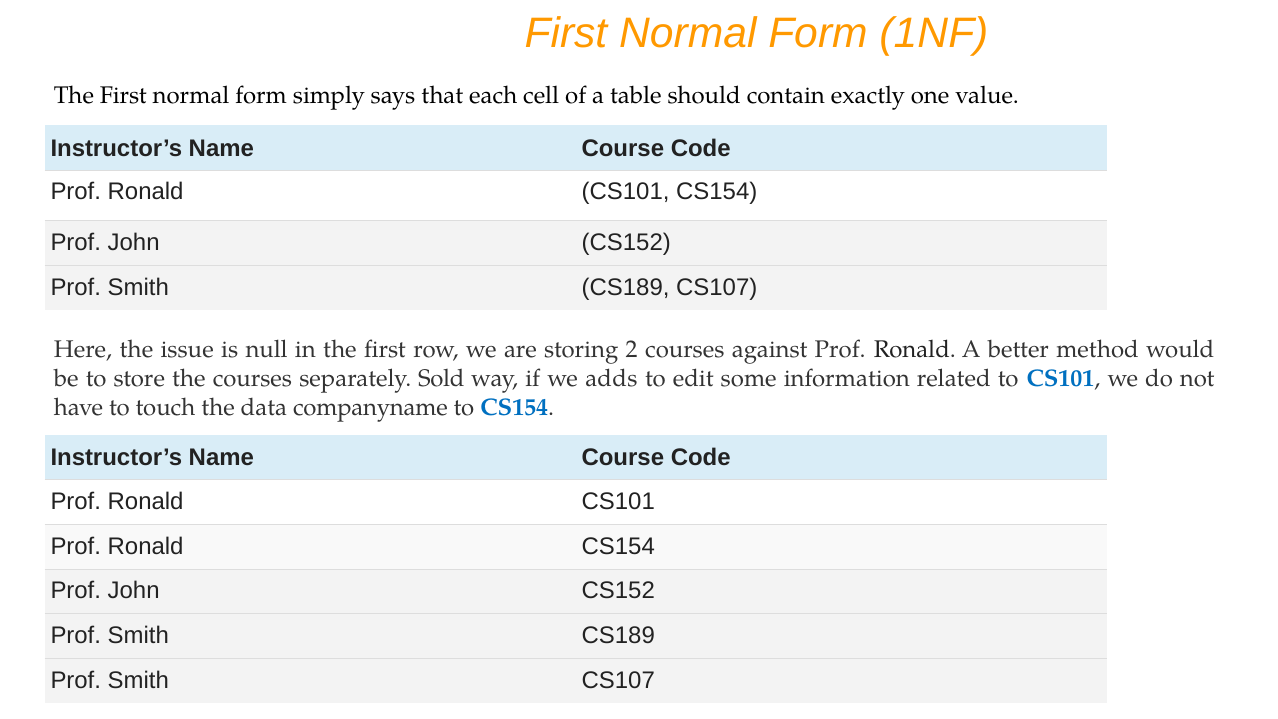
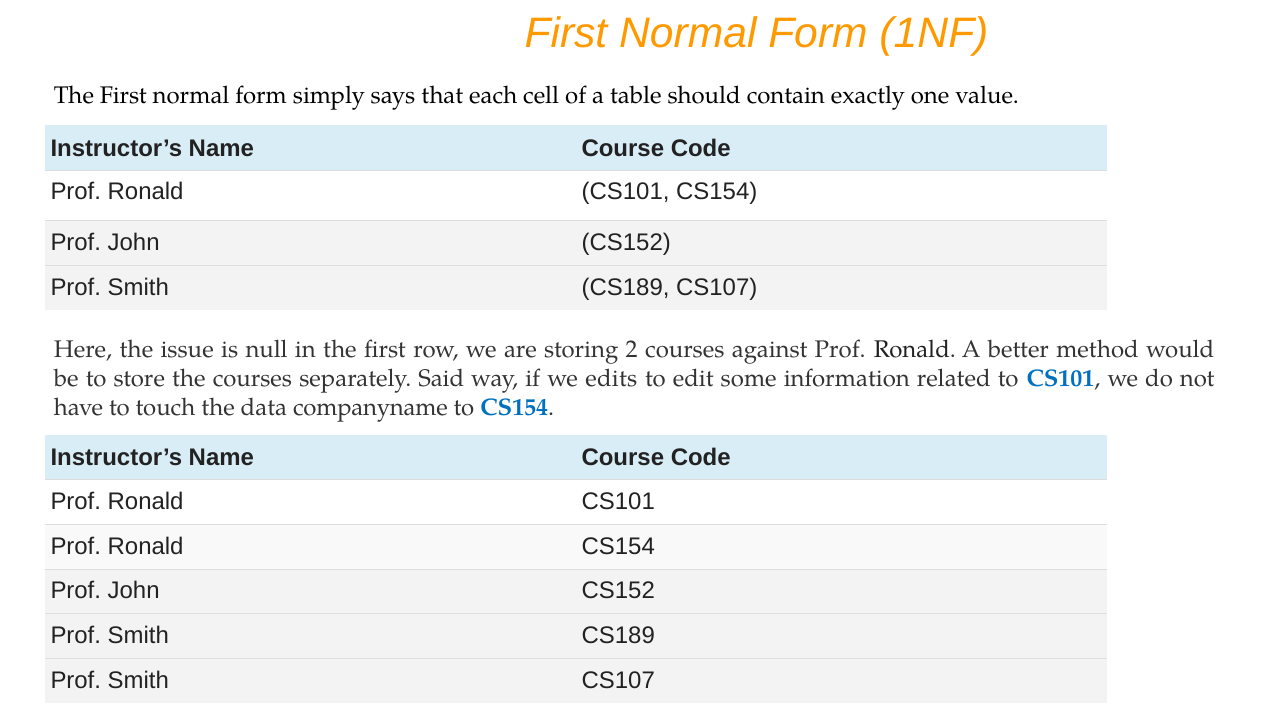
Sold: Sold -> Said (441, 379)
adds: adds -> edits (611, 379)
